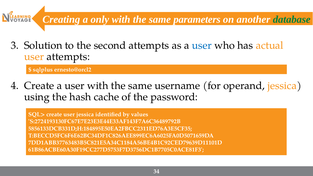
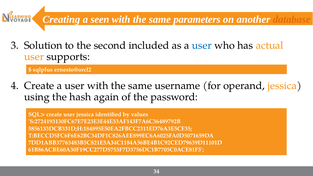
only: only -> seen (100, 19)
database colour: green -> orange (292, 19)
second attempts: attempts -> included (149, 45)
user attempts: attempts -> supports (68, 57)
cache: cache -> again (106, 97)
